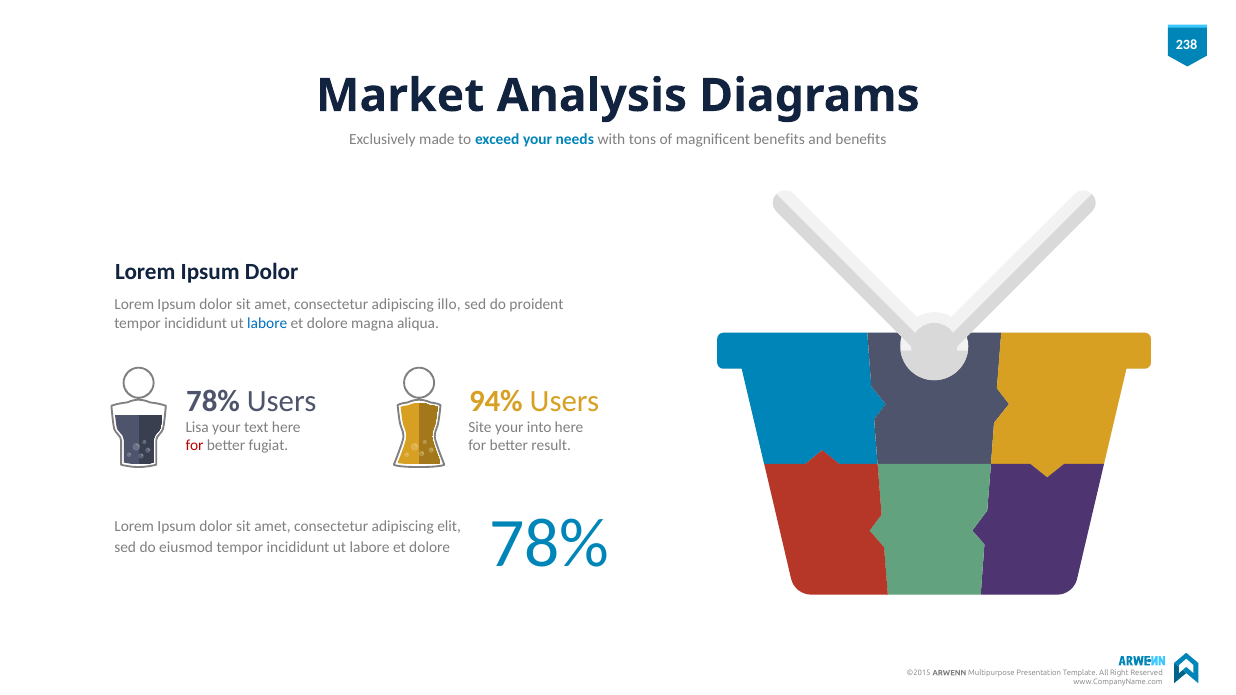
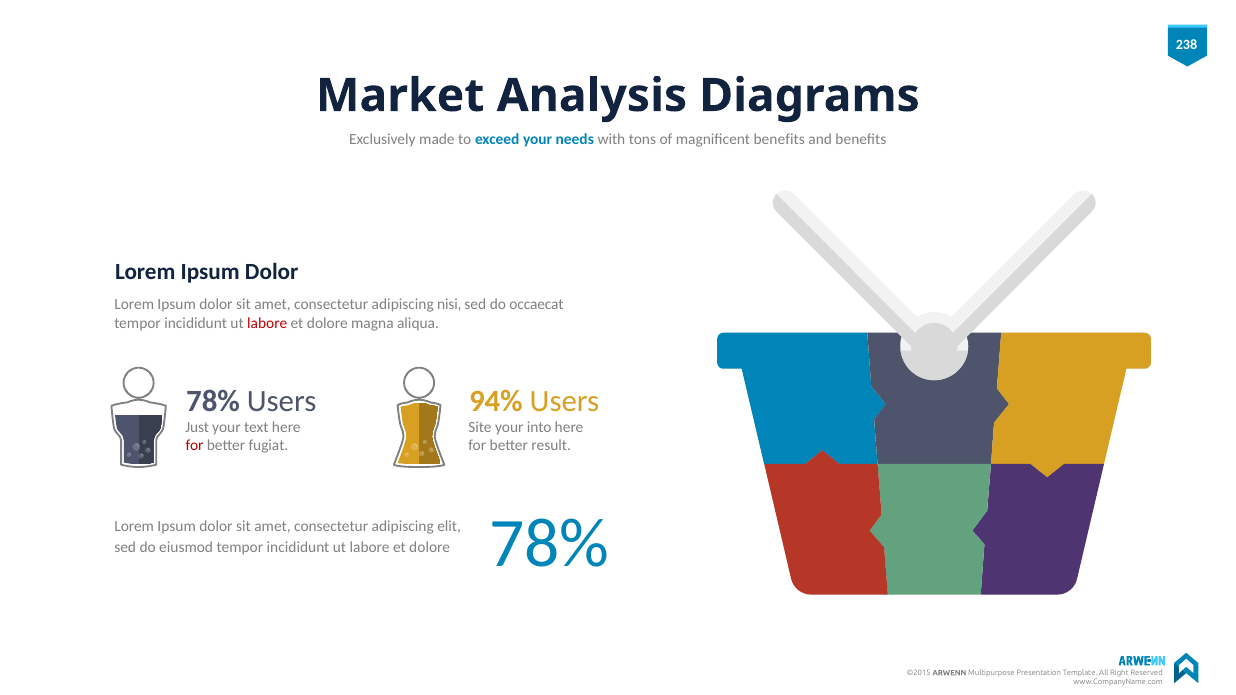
illo: illo -> nisi (449, 305)
proident: proident -> occaecat (537, 305)
labore colour: blue -> red (267, 323)
Lisa: Lisa -> Just (197, 427)
